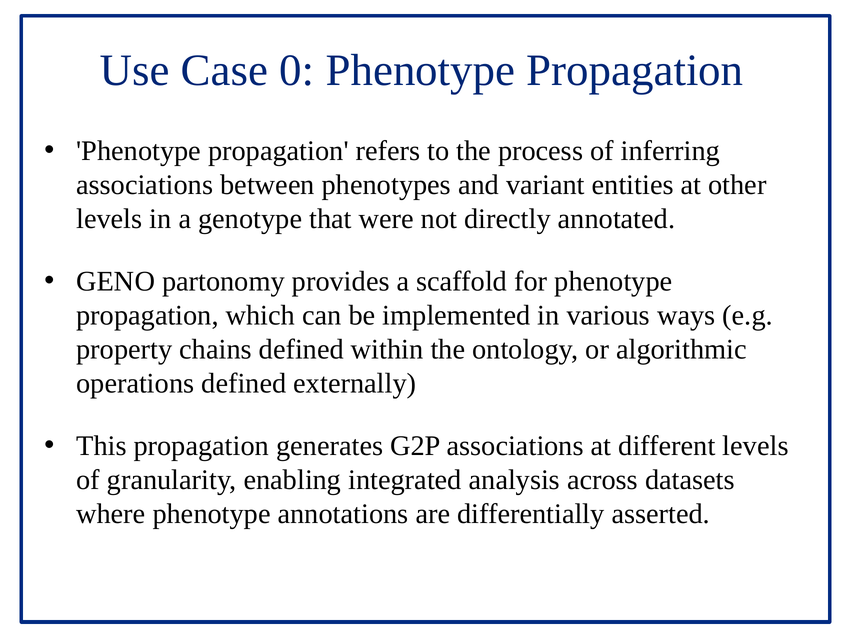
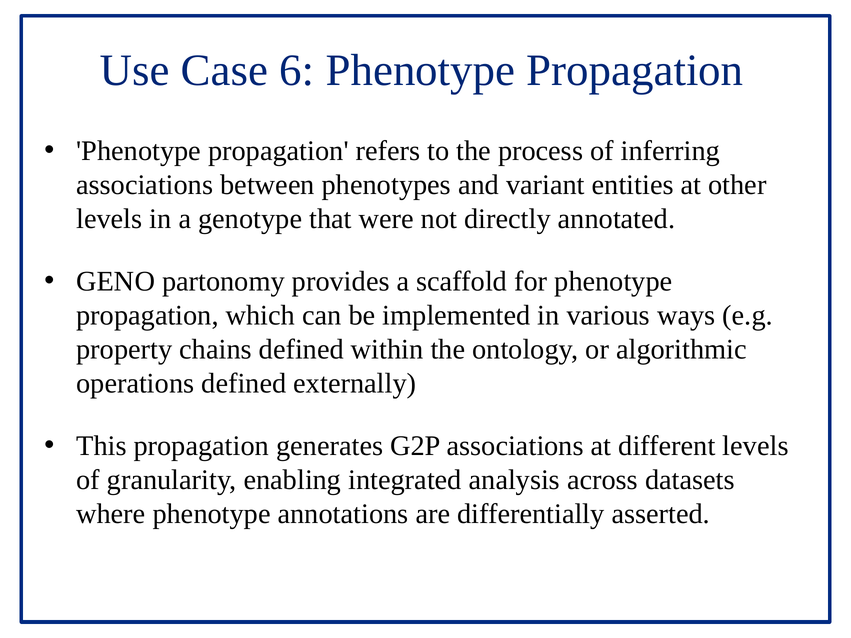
0: 0 -> 6 (297, 71)
